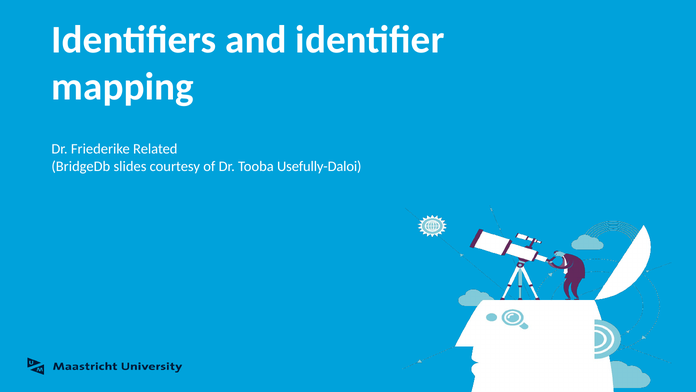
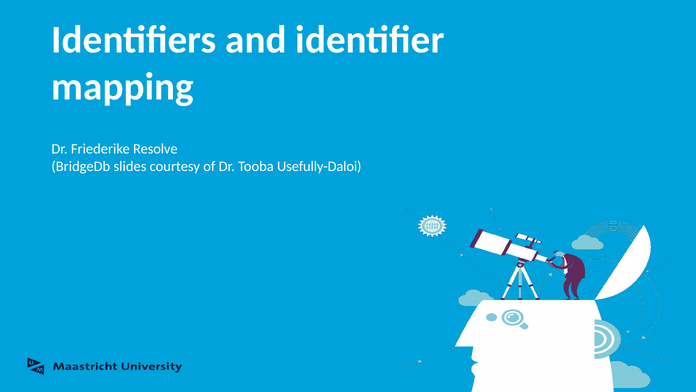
Related: Related -> Resolve (155, 149)
